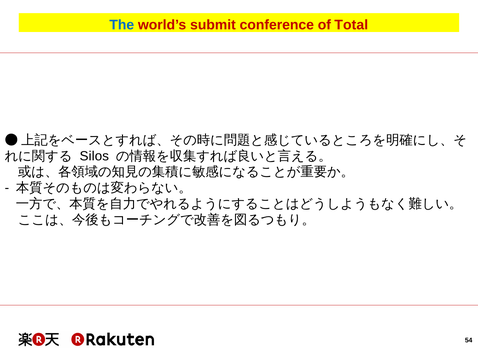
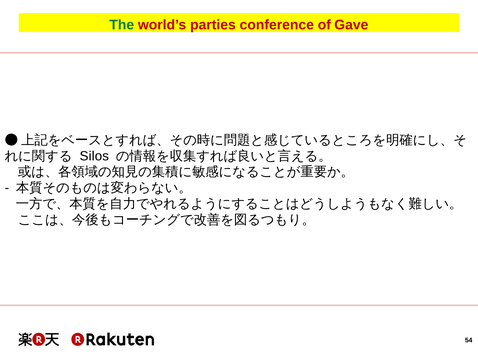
The colour: blue -> green (122, 25)
submit: submit -> parties (213, 25)
Total: Total -> Gave (351, 25)
